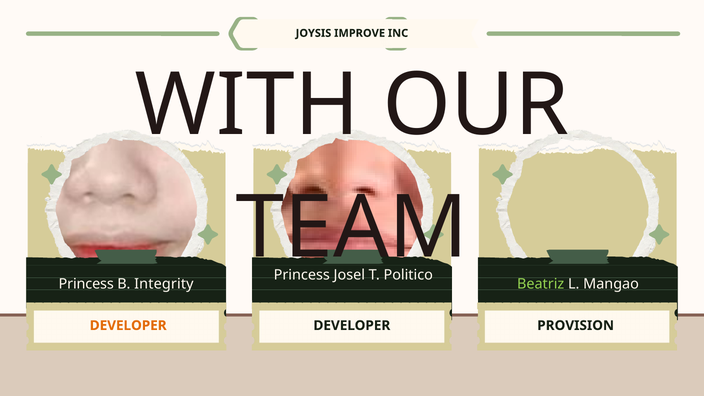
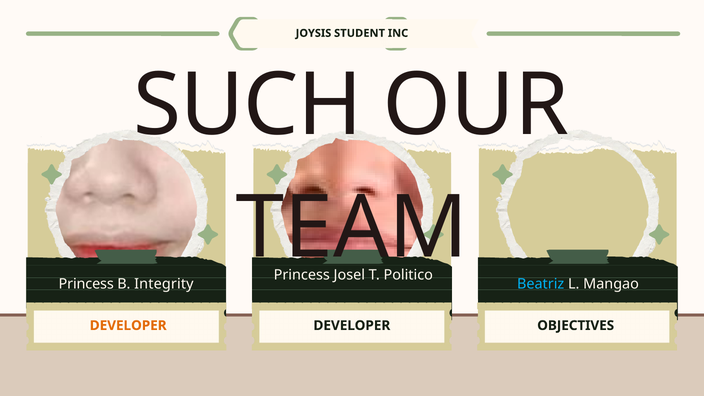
IMPROVE: IMPROVE -> STUDENT (360, 33)
WITH: WITH -> SUCH (248, 106)
Beatriz colour: light green -> light blue (541, 284)
PROVISION: PROVISION -> OBJECTIVES (576, 326)
